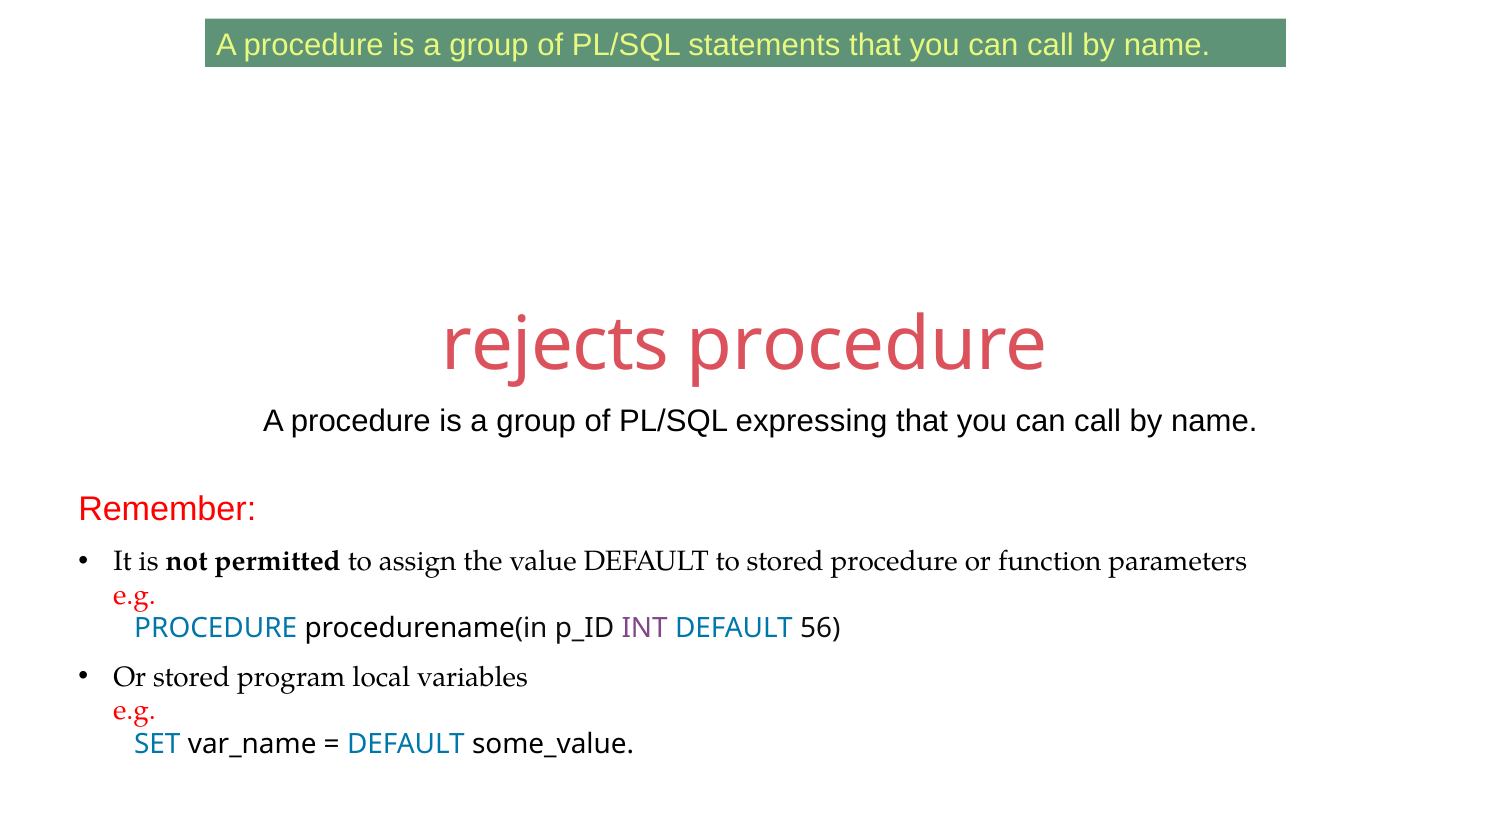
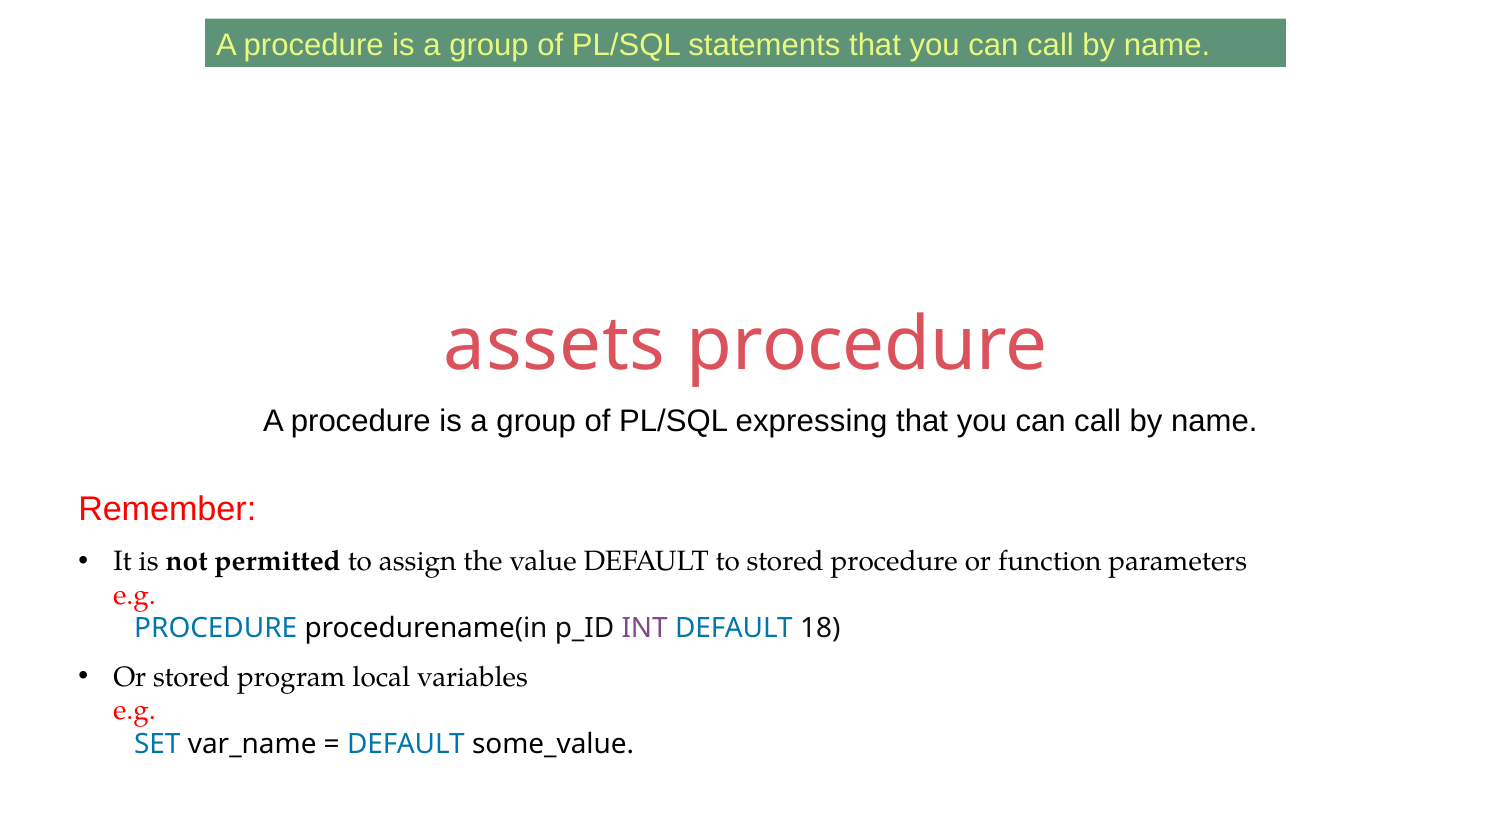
rejects: rejects -> assets (555, 344)
56: 56 -> 18 (820, 628)
